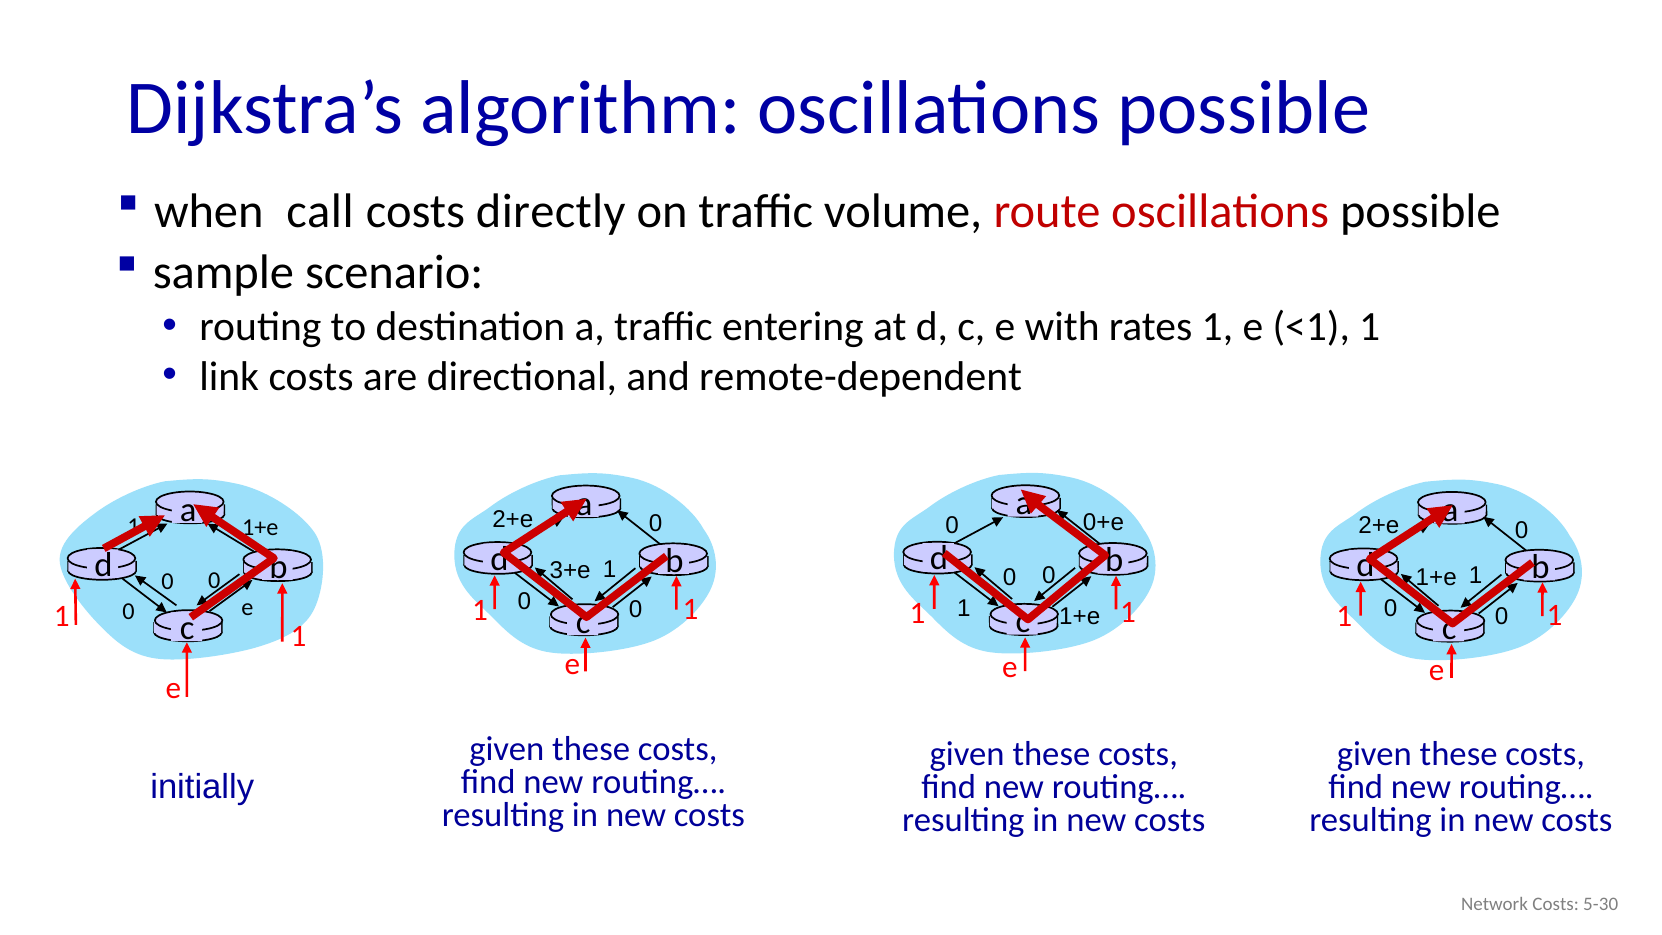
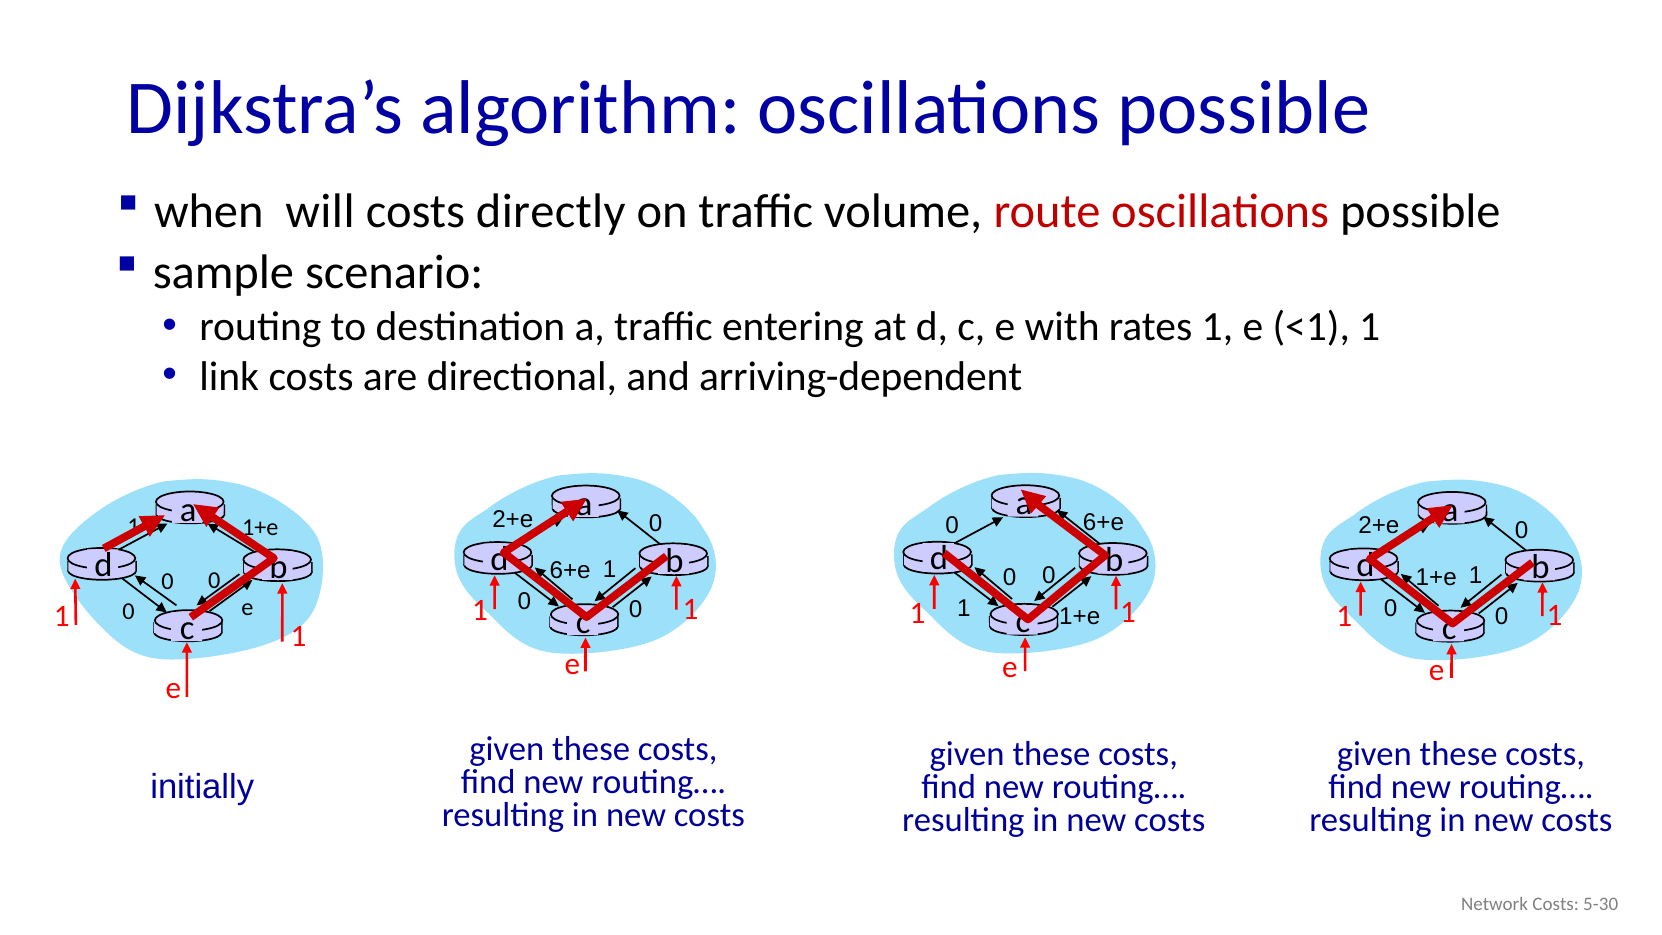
call: call -> will (320, 211)
remote-dependent: remote-dependent -> arriving-dependent (861, 376)
0+e: 0+e -> 6+e (1104, 522)
3+e: 3+e -> 6+e (570, 571)
